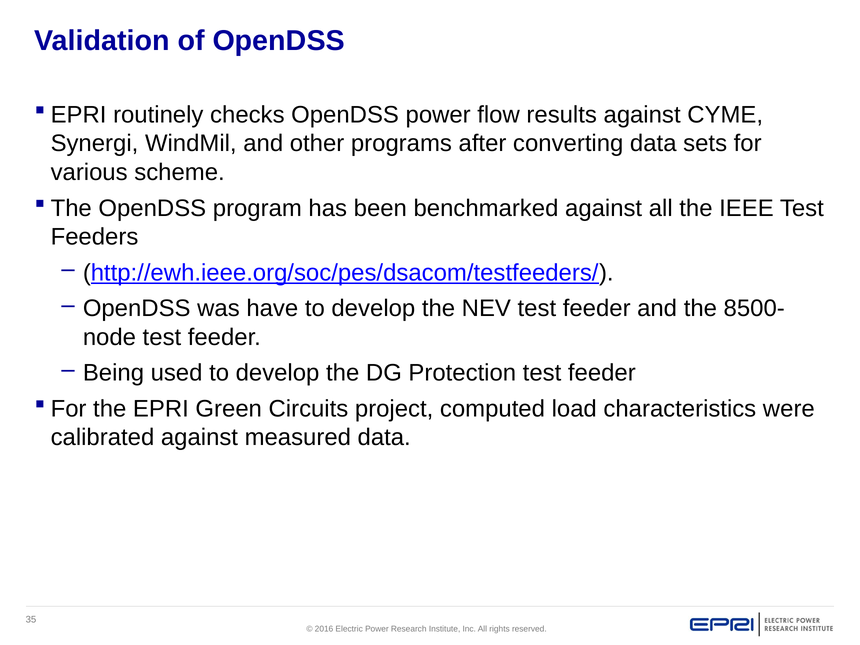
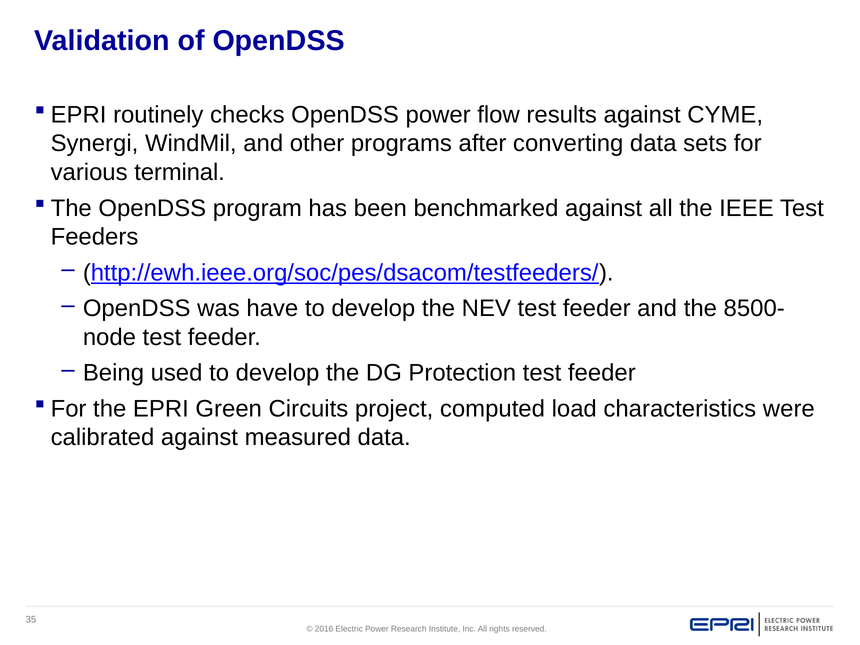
scheme: scheme -> terminal (180, 172)
